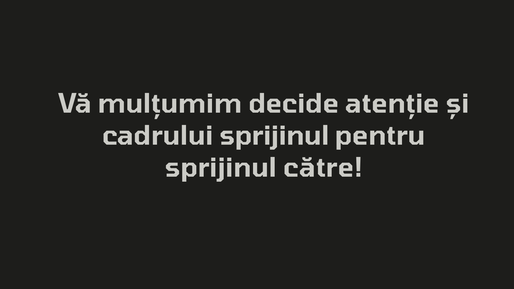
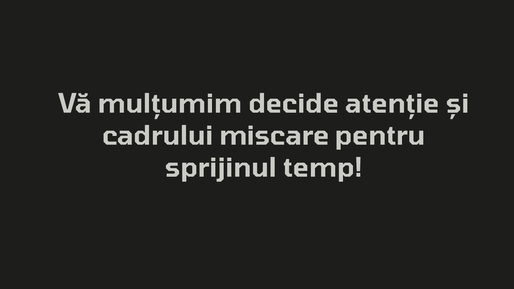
cadrului sprijinul: sprijinul -> miscare (274, 136)
către: către -> temp (323, 168)
